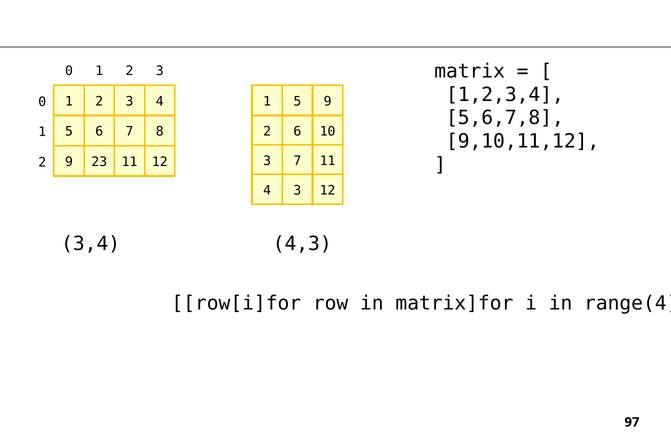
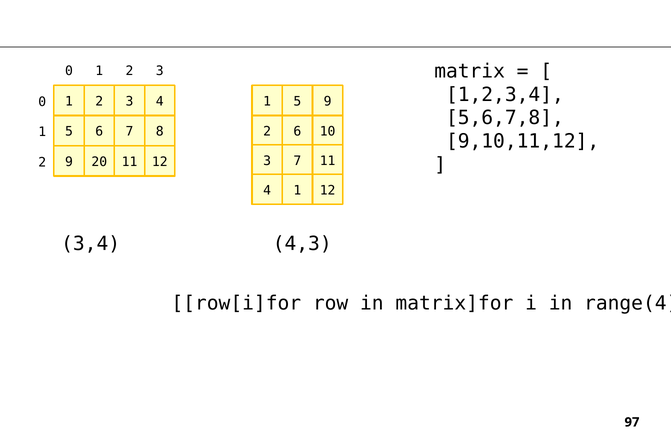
23: 23 -> 20 (99, 162)
4 3: 3 -> 1 (297, 191)
